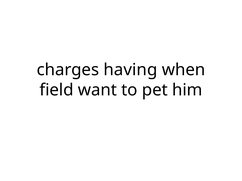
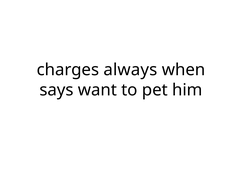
having: having -> always (130, 70)
field: field -> says (56, 90)
